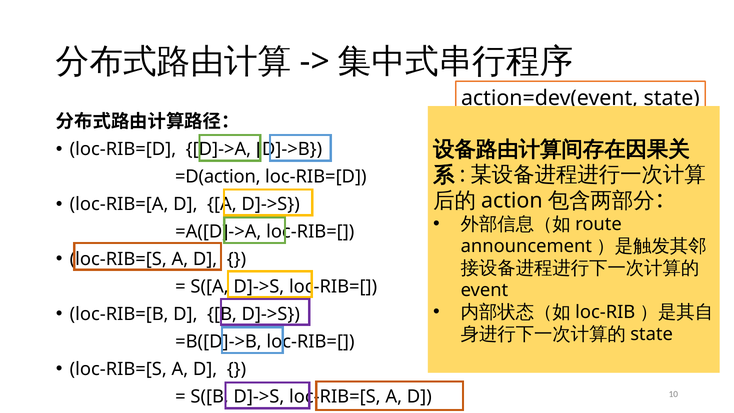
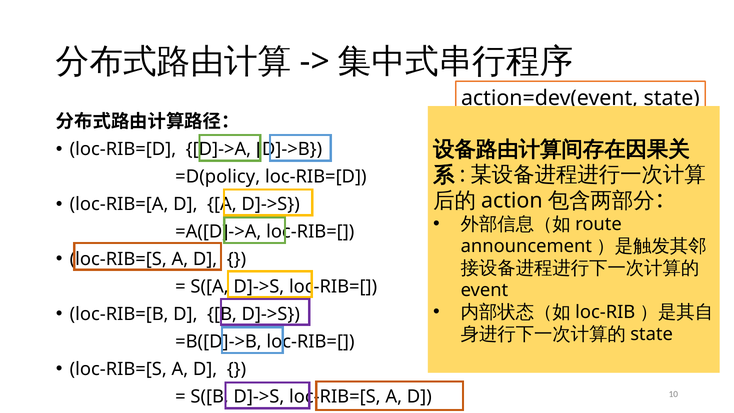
=D(action: =D(action -> =D(policy (218, 177)
